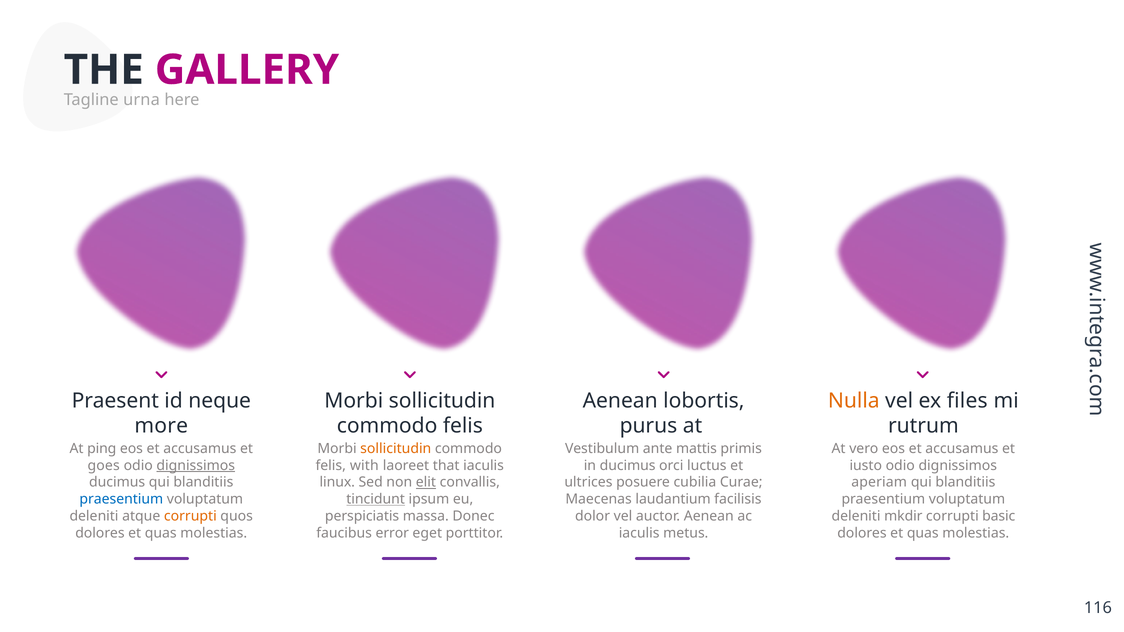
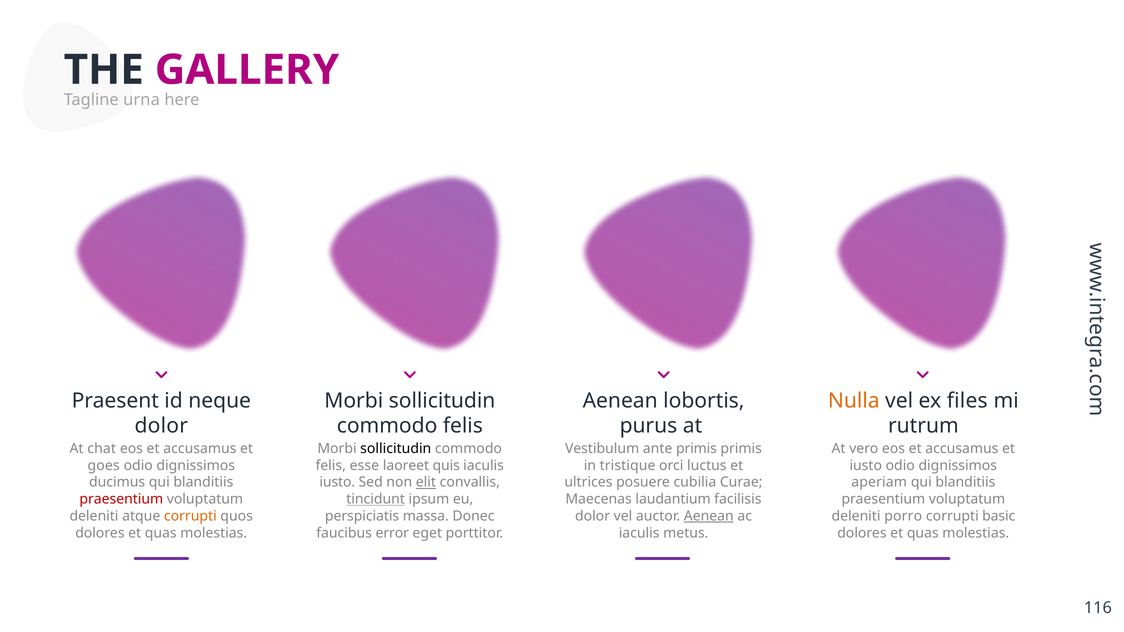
more: more -> dolor (161, 426)
ping: ping -> chat (102, 449)
sollicitudin colour: orange -> black (396, 449)
ante mattis: mattis -> primis (697, 449)
dignissimos underline: present -> none (196, 466)
with: with -> esse (364, 466)
that: that -> quis (446, 466)
in ducimus: ducimus -> tristique (628, 466)
linux: linux -> iusto (337, 483)
praesentium colour: blue -> red (121, 499)
Aenean underline: none -> present (709, 516)
mkdir: mkdir -> porro (903, 516)
